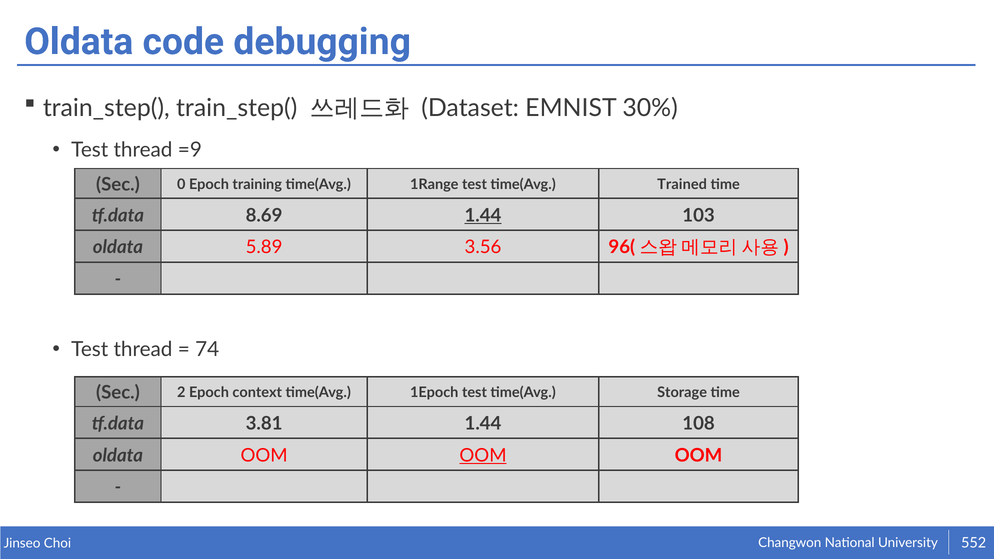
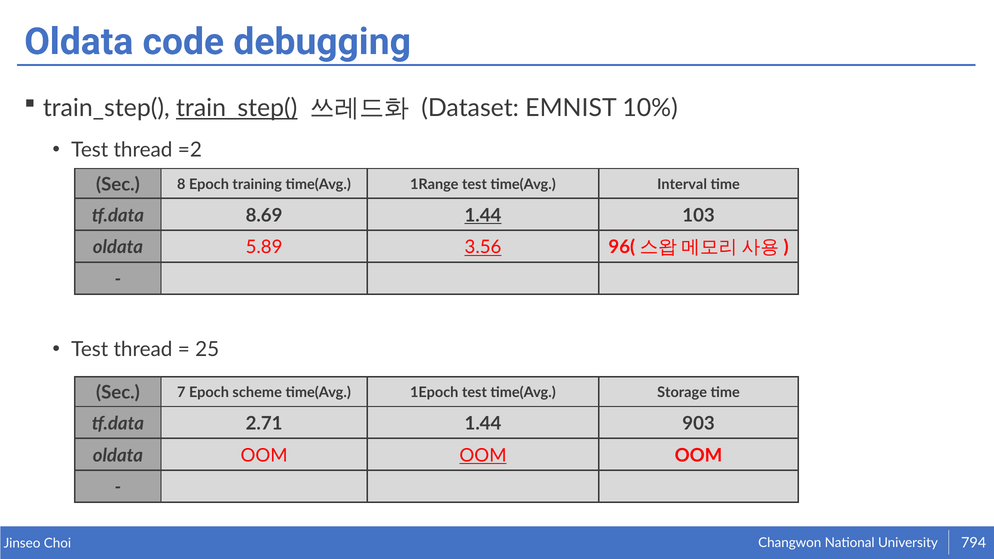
train_step( underline: none -> present (237, 108)
30%: 30% -> 10% (650, 108)
=9: =9 -> =2 (190, 150)
0: 0 -> 8 (181, 184)
Trained: Trained -> Interval (682, 184)
3.56 underline: none -> present (483, 247)
74: 74 -> 25 (207, 350)
2: 2 -> 7 (181, 392)
context: context -> scheme (257, 392)
3.81: 3.81 -> 2.71 (264, 424)
108: 108 -> 903 (699, 424)
552: 552 -> 794 (974, 543)
